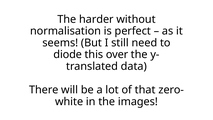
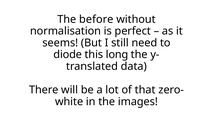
harder: harder -> before (96, 19)
over: over -> long (117, 54)
